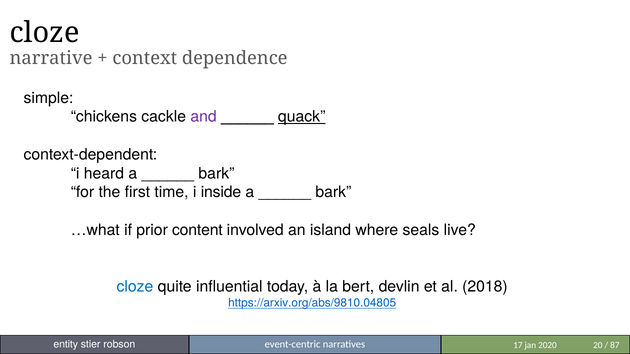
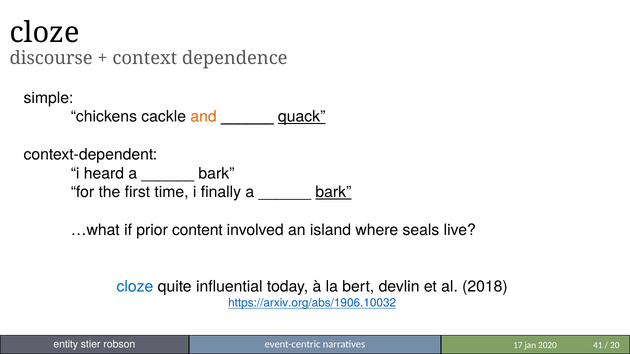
narrative: narrative -> discourse (51, 58)
and colour: purple -> orange (204, 117)
inside: inside -> finally (221, 192)
bark underline: none -> present (333, 192)
https://arxiv.org/abs/9810.04805: https://arxiv.org/abs/9810.04805 -> https://arxiv.org/abs/1906.10032 (312, 303)
20: 20 -> 41 (598, 345)
87: 87 -> 20 (615, 345)
